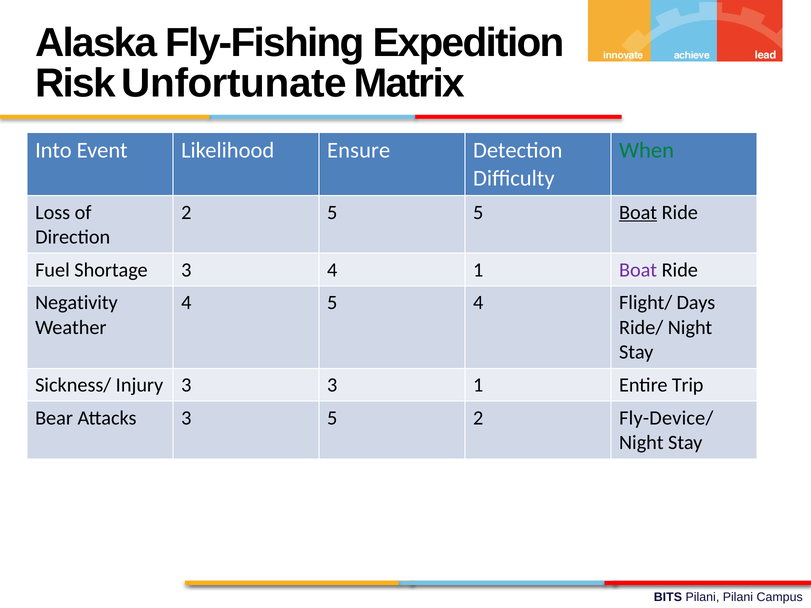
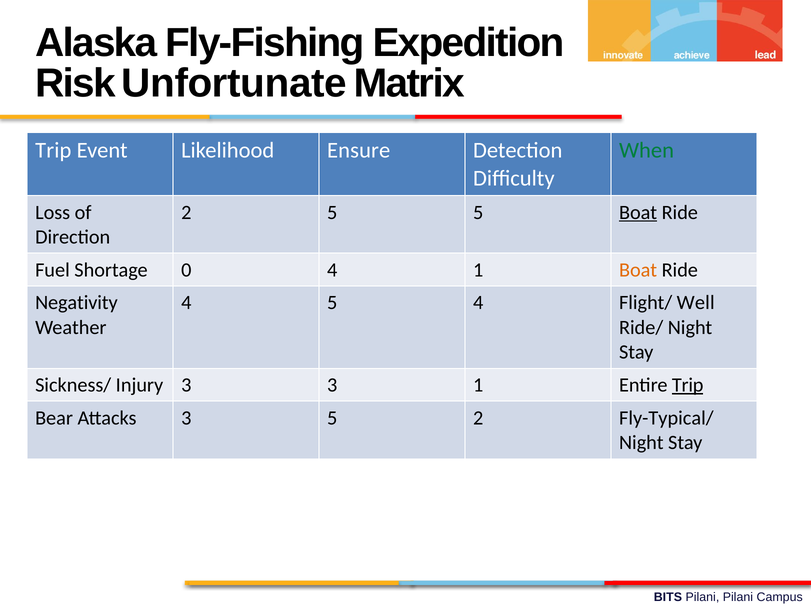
Into: Into -> Trip (53, 151)
Shortage 3: 3 -> 0 (186, 270)
Boat colour: purple -> orange (638, 270)
Days: Days -> Well (696, 303)
Trip underline: none -> present (688, 385)
Fly-Device/: Fly-Device/ -> Fly-Typical/ (666, 418)
